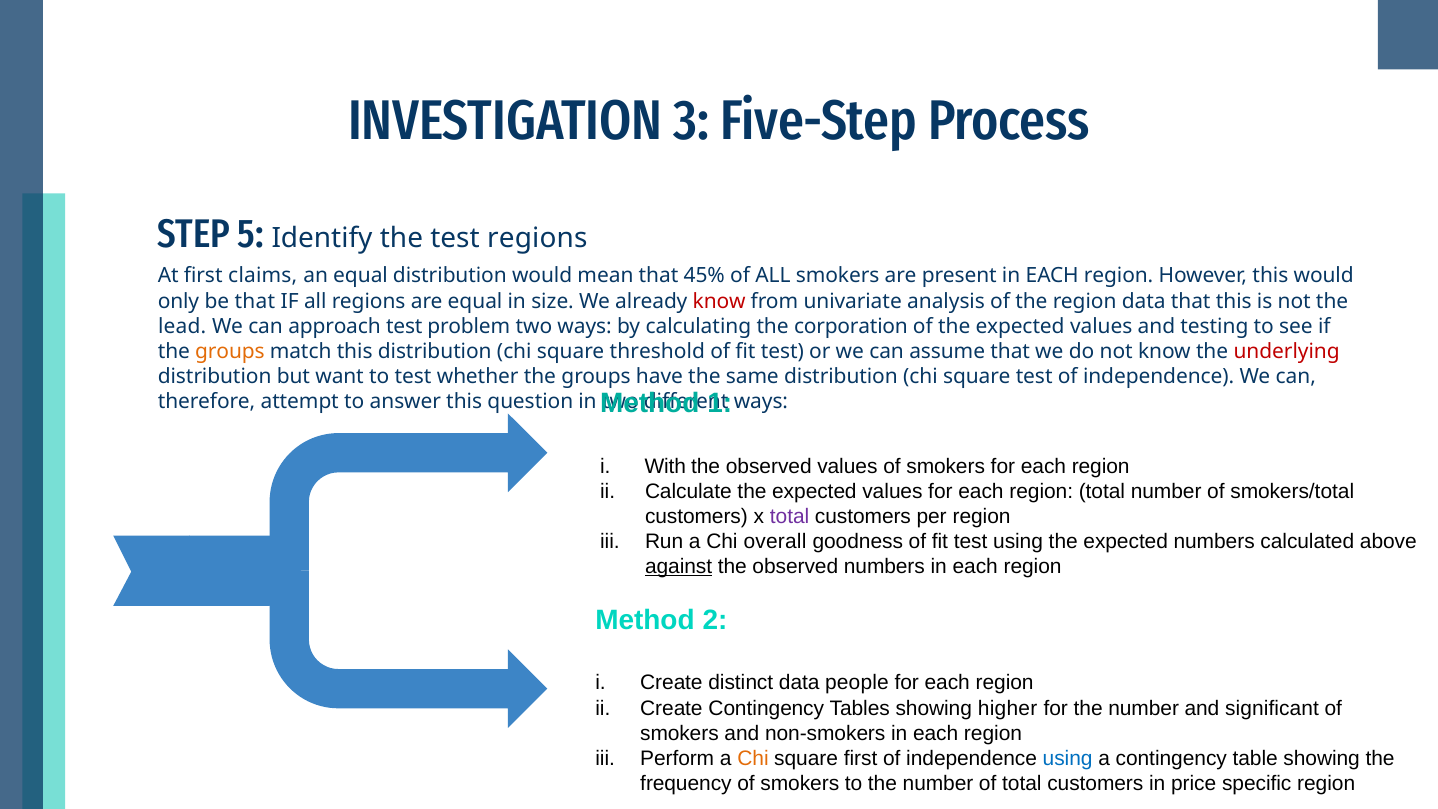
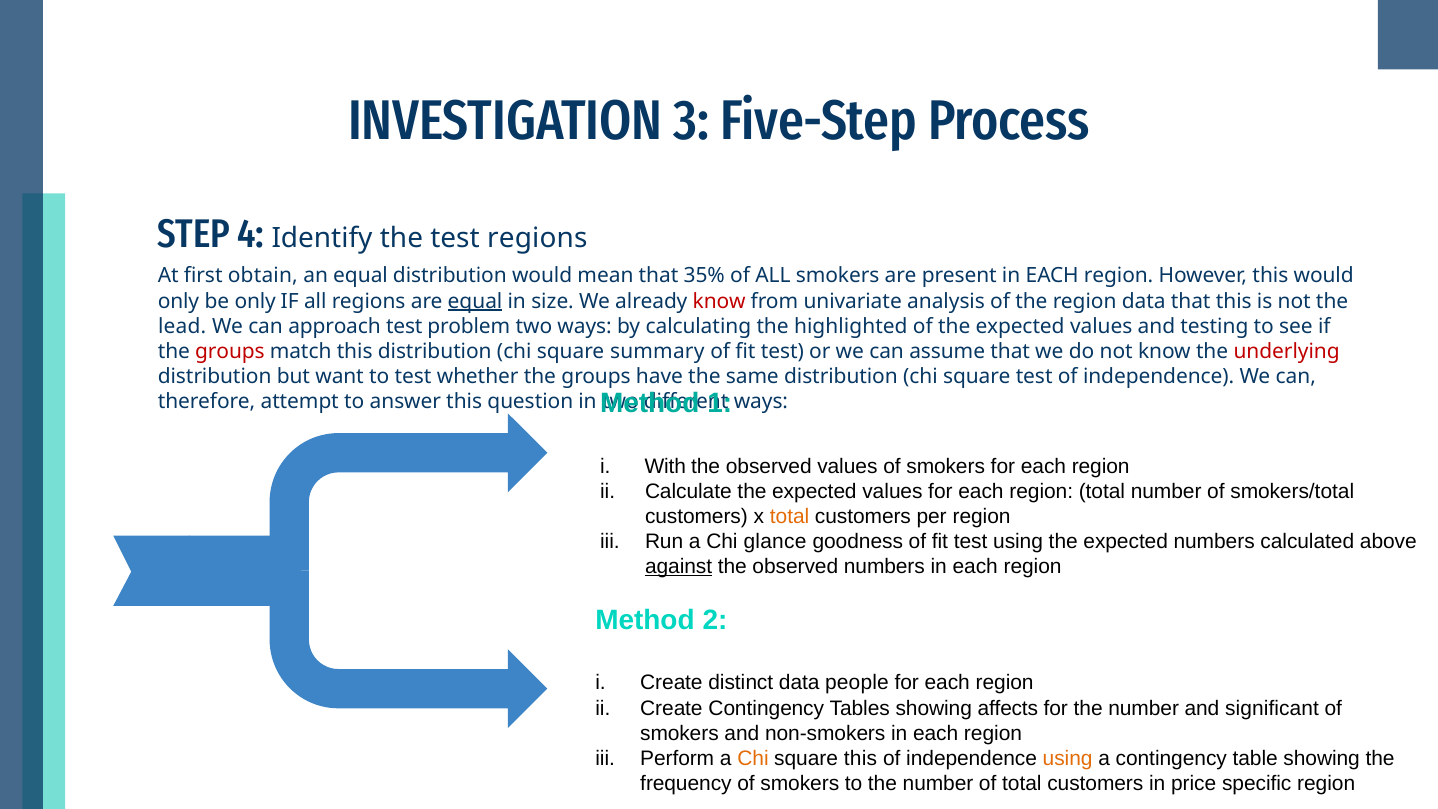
5: 5 -> 4 (251, 234)
claims: claims -> obtain (263, 276)
45%: 45% -> 35% (704, 276)
be that: that -> only (255, 301)
equal underline: none -> present (475, 301)
corporation: corporation -> highlighted (851, 326)
groups colour: orange -> red (230, 351)
threshold: threshold -> summary (657, 351)
total colour: purple -> orange (790, 516)
overall: overall -> glance (775, 542)
higher: higher -> affects (1008, 708)
square first: first -> this (861, 758)
using colour: blue -> orange (1068, 758)
